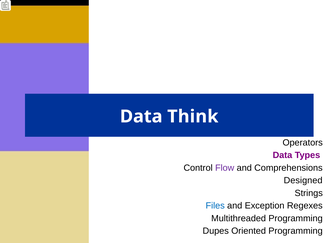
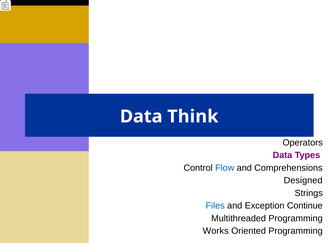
Flow colour: purple -> blue (225, 168)
Regexes: Regexes -> Continue (305, 206)
Dupes: Dupes -> Works (216, 232)
